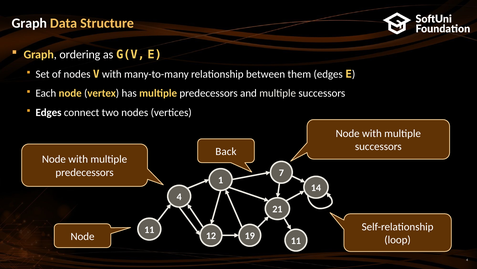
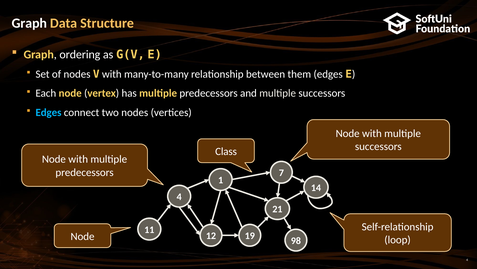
Edges colour: white -> light blue (48, 112)
Back: Back -> Class (226, 151)
12 11: 11 -> 98 (296, 240)
